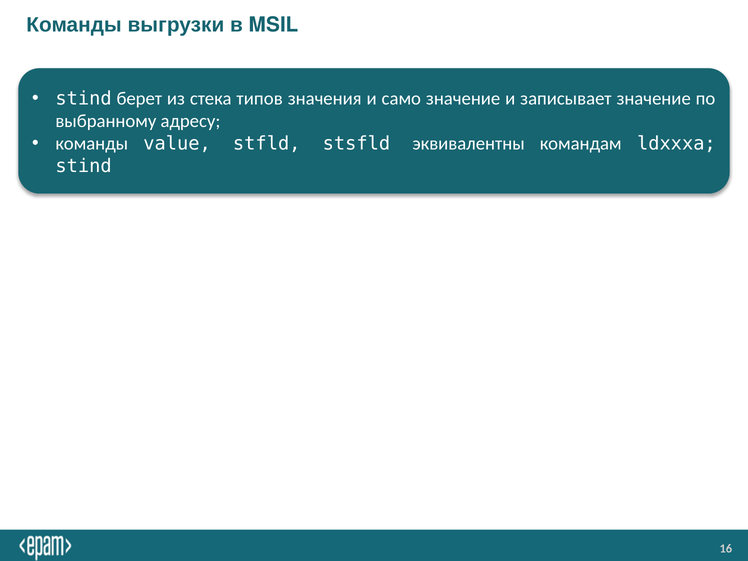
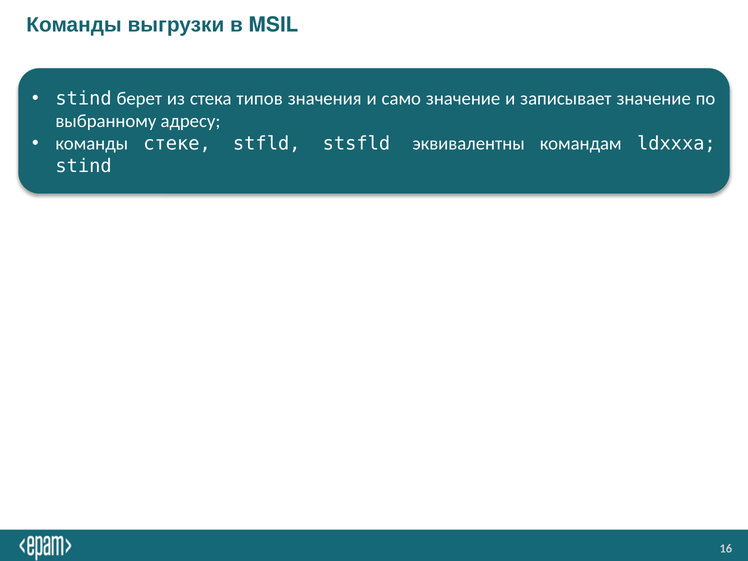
value: value -> стеке (177, 143)
